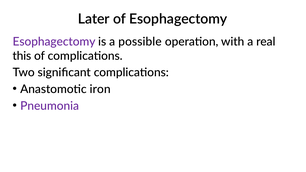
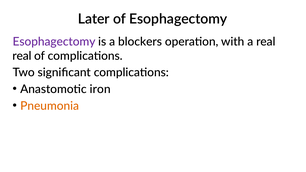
possible: possible -> blockers (140, 42)
this: this -> real (22, 56)
Pneumonia colour: purple -> orange (50, 106)
